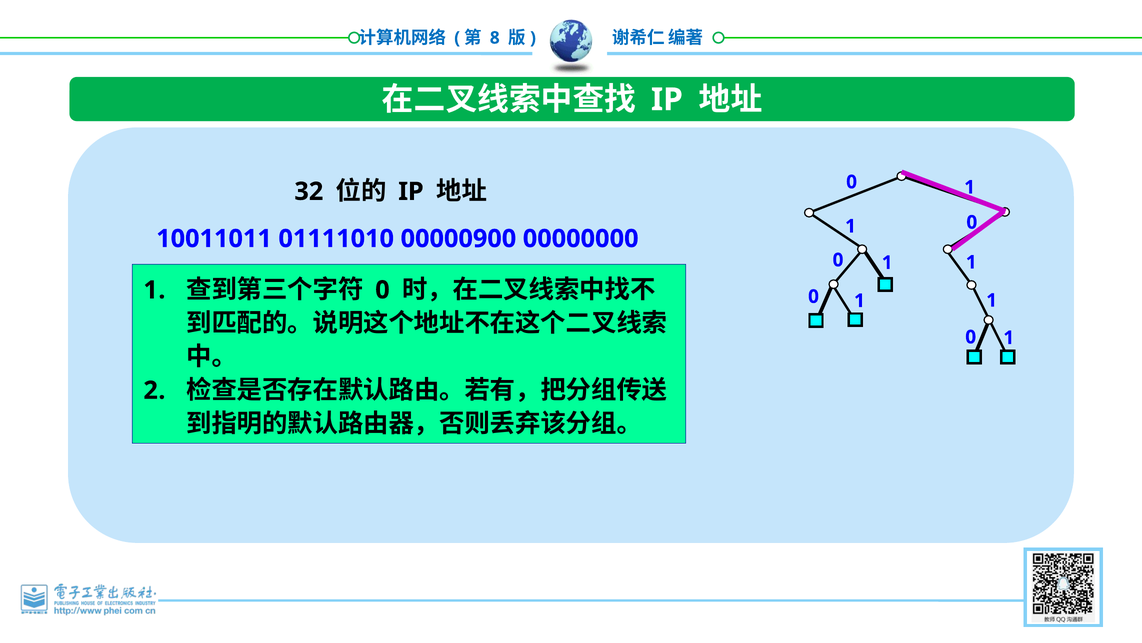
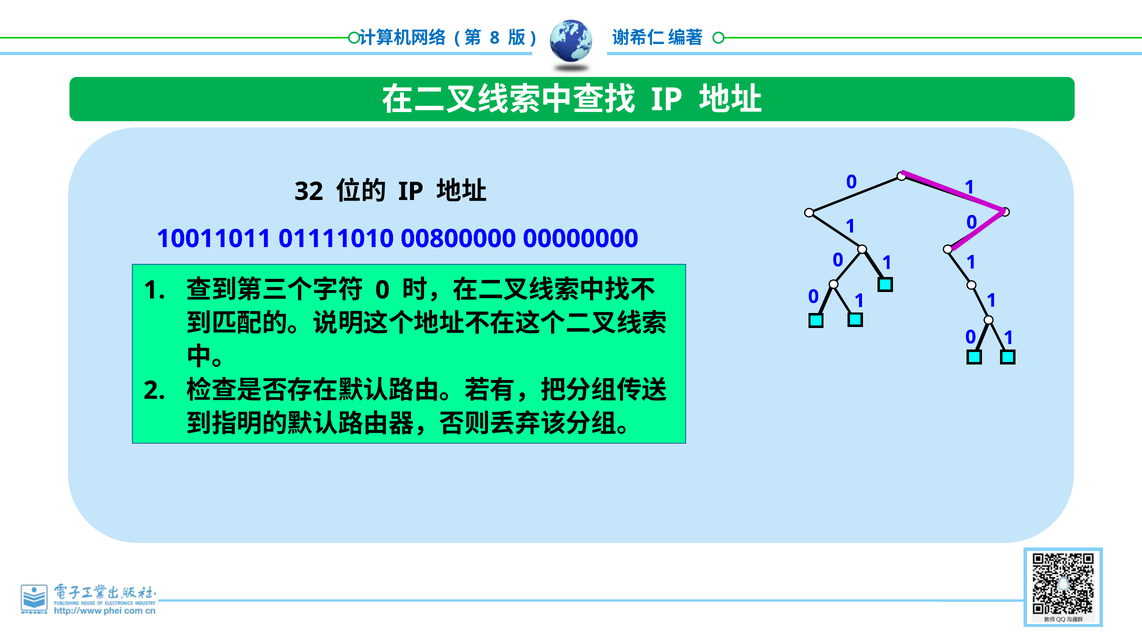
00000900: 00000900 -> 00800000 (458, 239)
